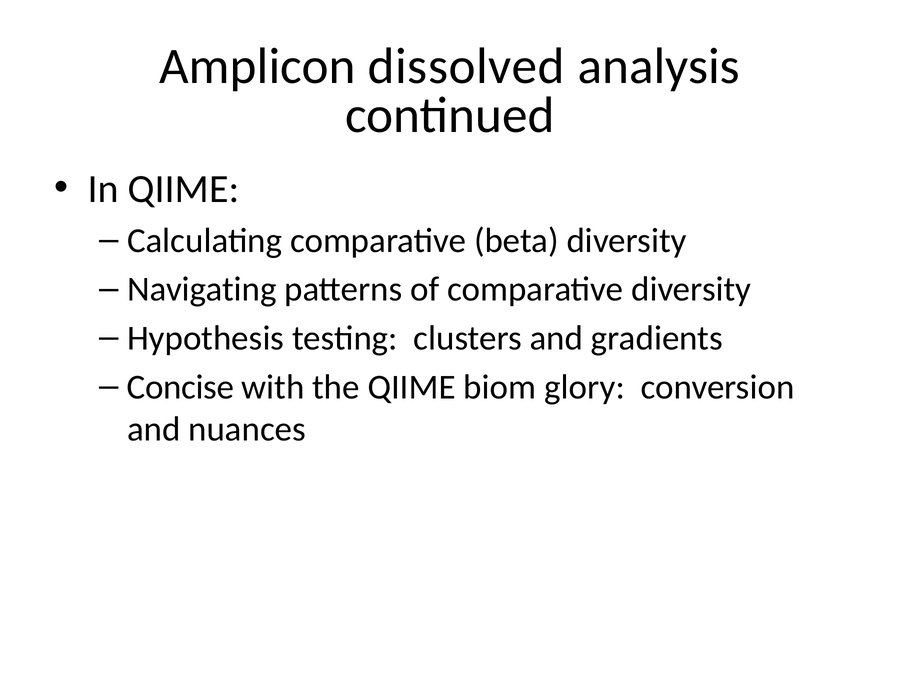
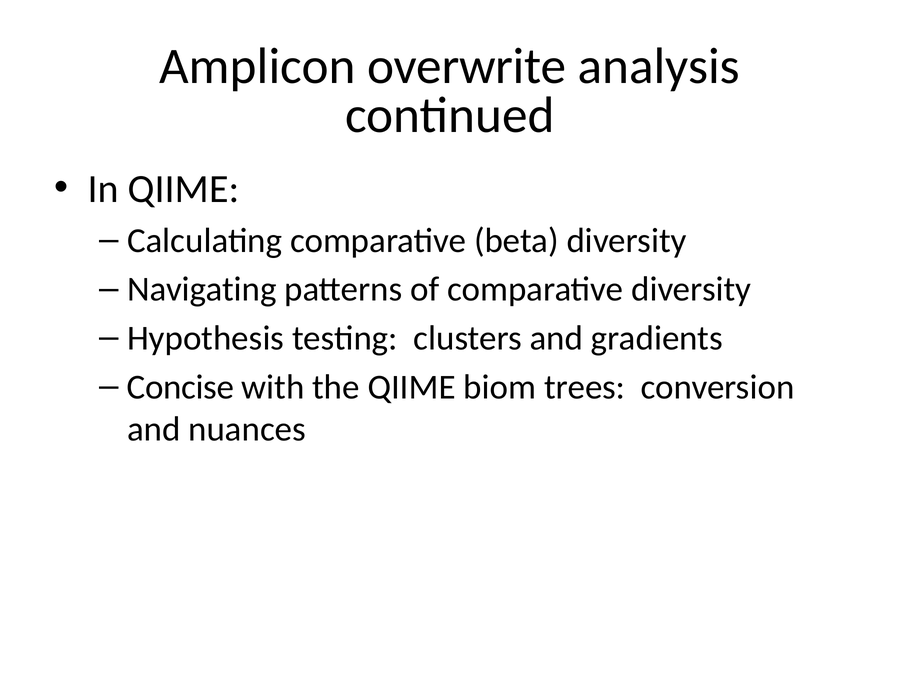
dissolved: dissolved -> overwrite (467, 66)
glory: glory -> trees (585, 387)
